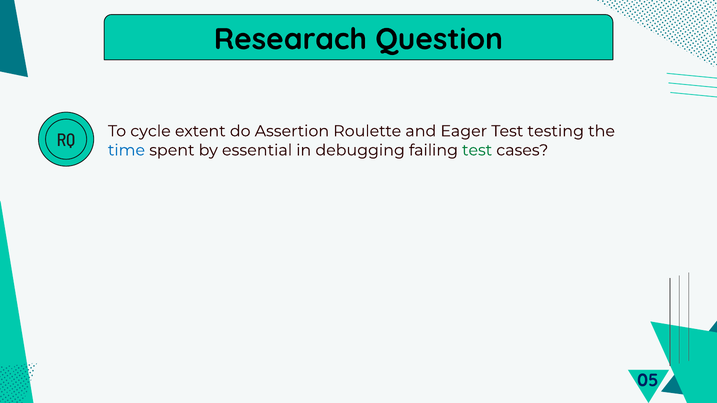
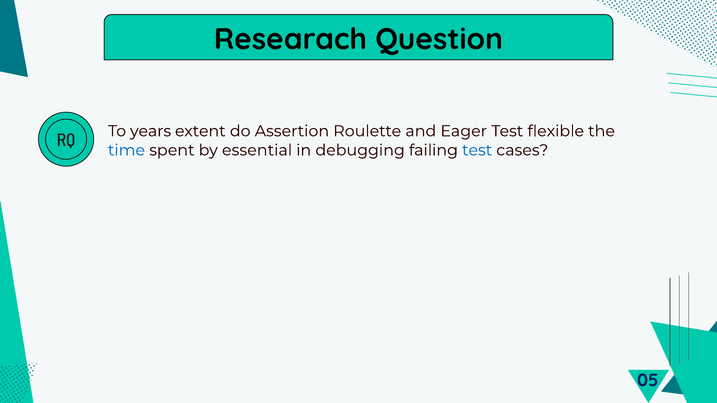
cycle: cycle -> years (151, 131)
testing: testing -> flexible (556, 131)
test colour: green -> blue (477, 150)
